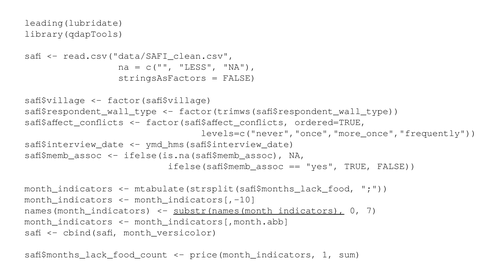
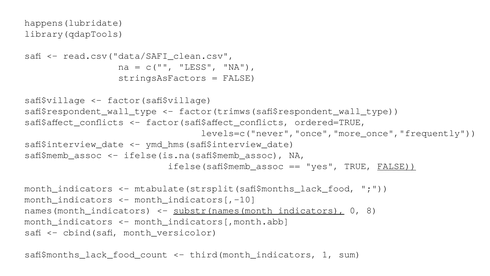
leading(lubridate: leading(lubridate -> happens(lubridate (74, 23)
FALSE underline: none -> present (397, 166)
7: 7 -> 8 (372, 210)
price(month_indicators: price(month_indicators -> third(month_indicators (253, 254)
